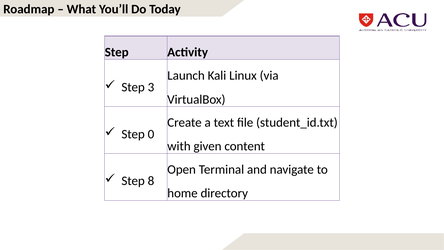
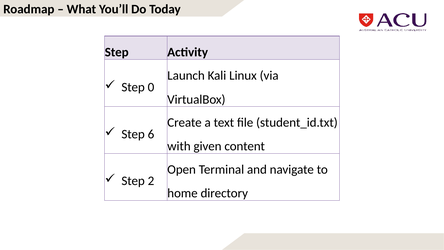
3: 3 -> 0 (151, 87)
0: 0 -> 6 (151, 134)
8: 8 -> 2 (151, 181)
